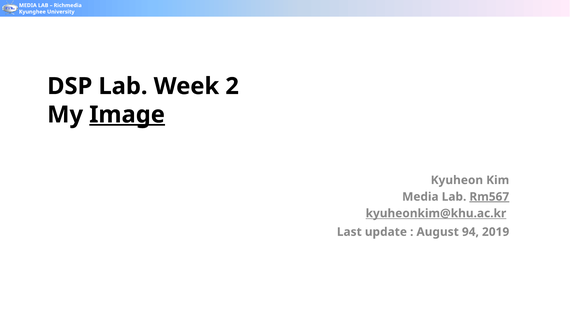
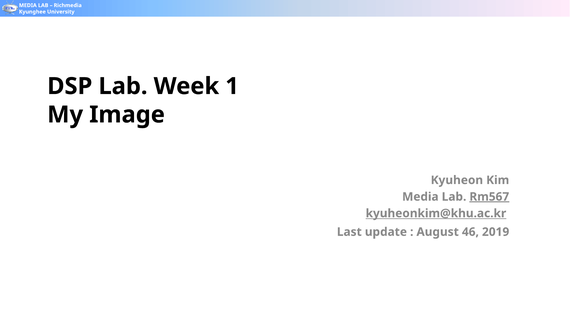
2: 2 -> 1 (232, 86)
Image underline: present -> none (127, 115)
94: 94 -> 46 (470, 232)
